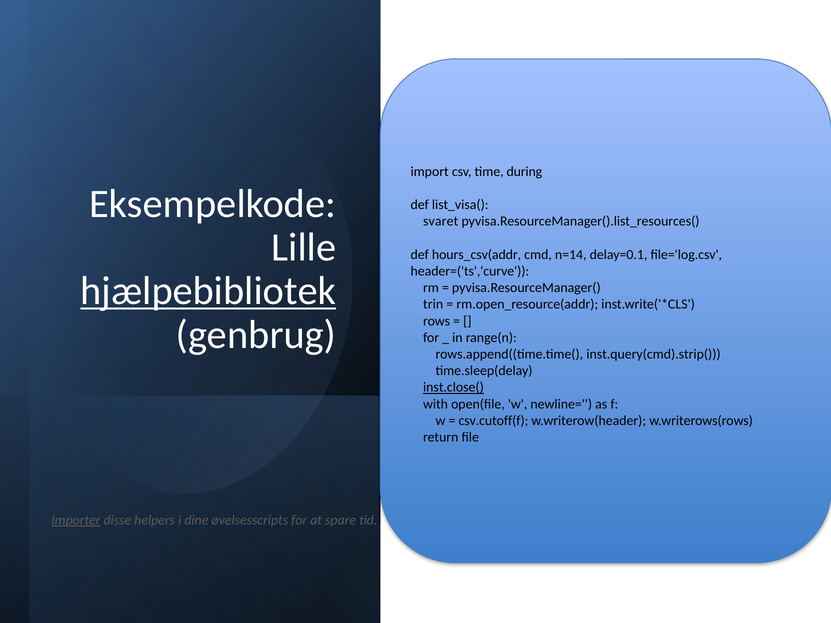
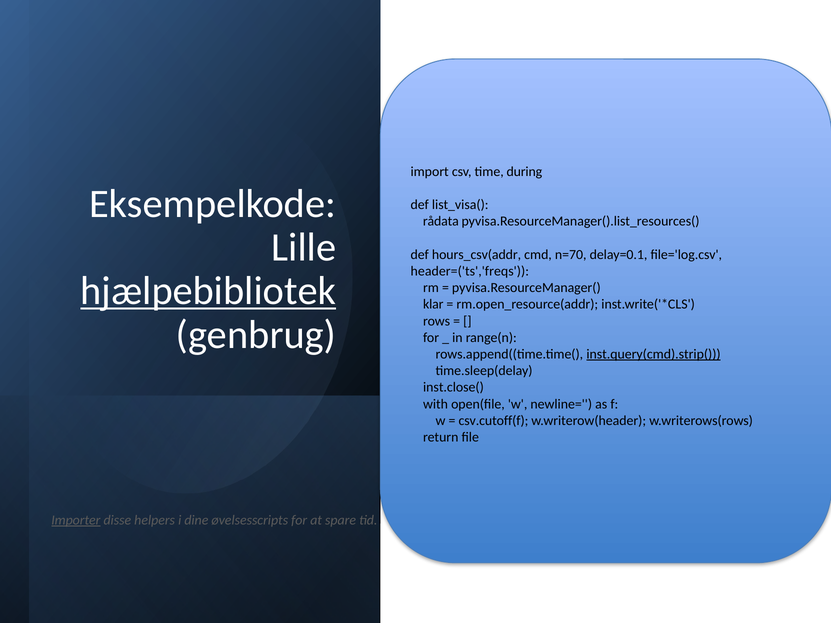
svaret: svaret -> rådata (441, 221)
n=14: n=14 -> n=70 (571, 255)
header=('ts','curve: header=('ts','curve -> header=('ts','freqs (470, 271)
trin: trin -> klar (433, 304)
inst.query(cmd).strip( underline: none -> present (654, 354)
inst.close( underline: present -> none (453, 388)
